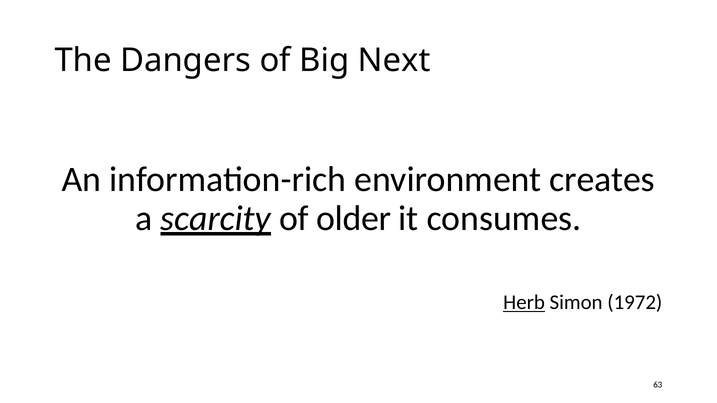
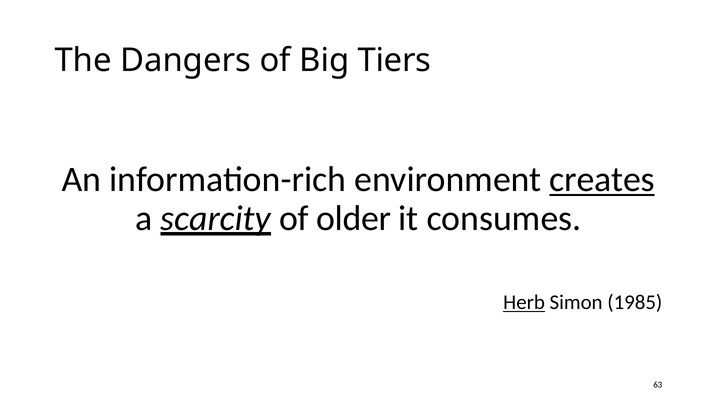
Next: Next -> Tiers (394, 60)
creates underline: none -> present (602, 180)
1972: 1972 -> 1985 (635, 303)
